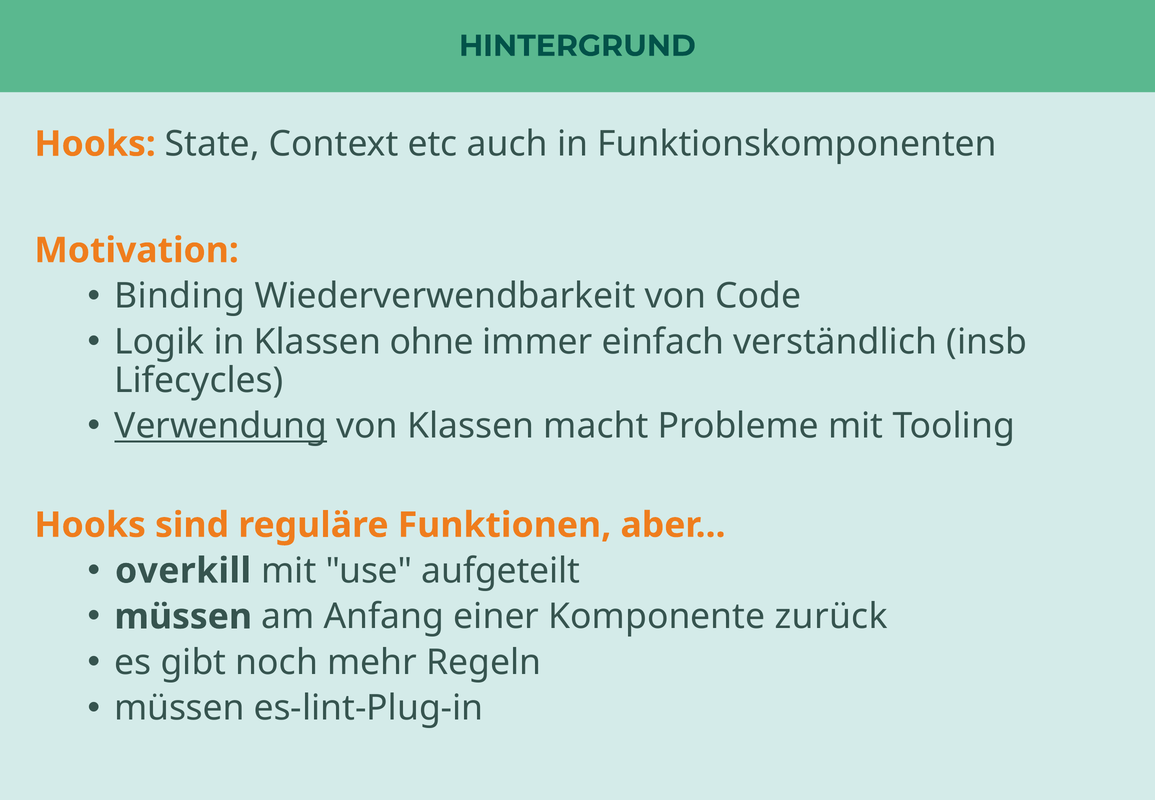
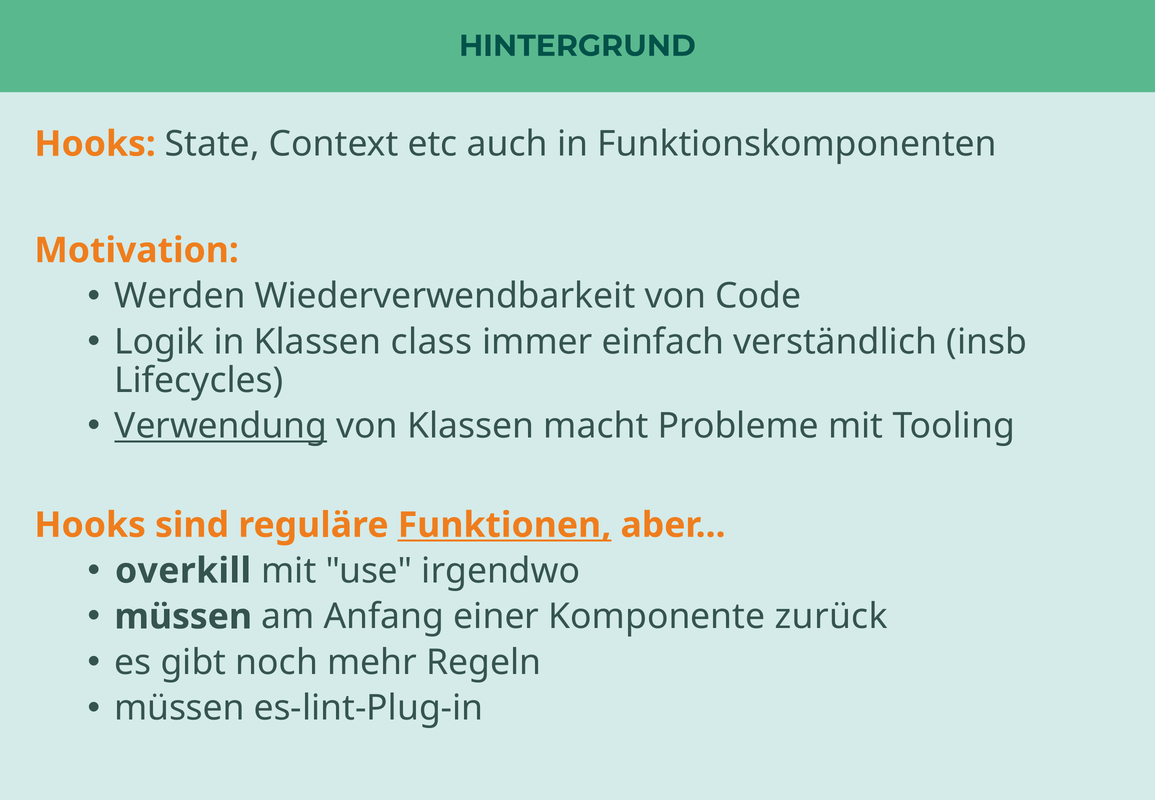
Binding: Binding -> Werden (180, 296)
ohne: ohne -> class (431, 342)
Funktionen underline: none -> present (504, 525)
aufgeteilt: aufgeteilt -> irgendwo (501, 571)
